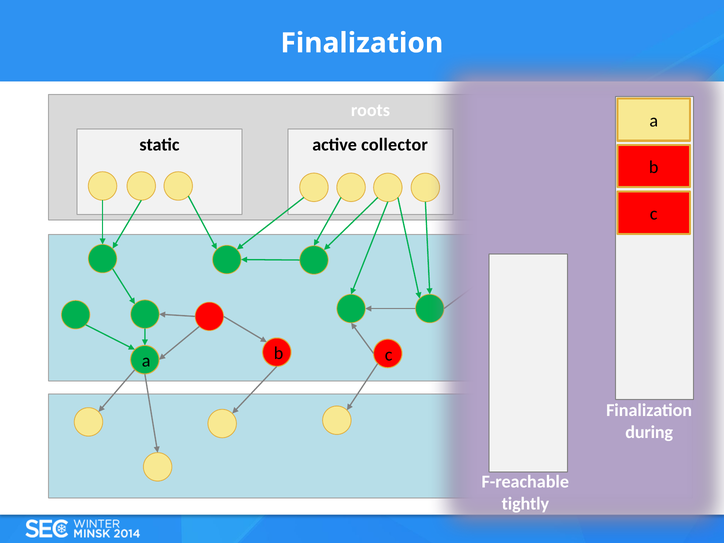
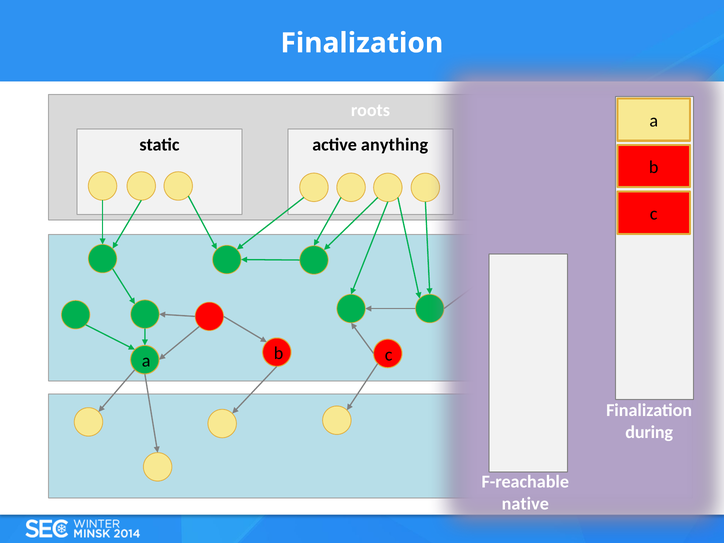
collector: collector -> anything (395, 145)
tightly: tightly -> native (525, 504)
